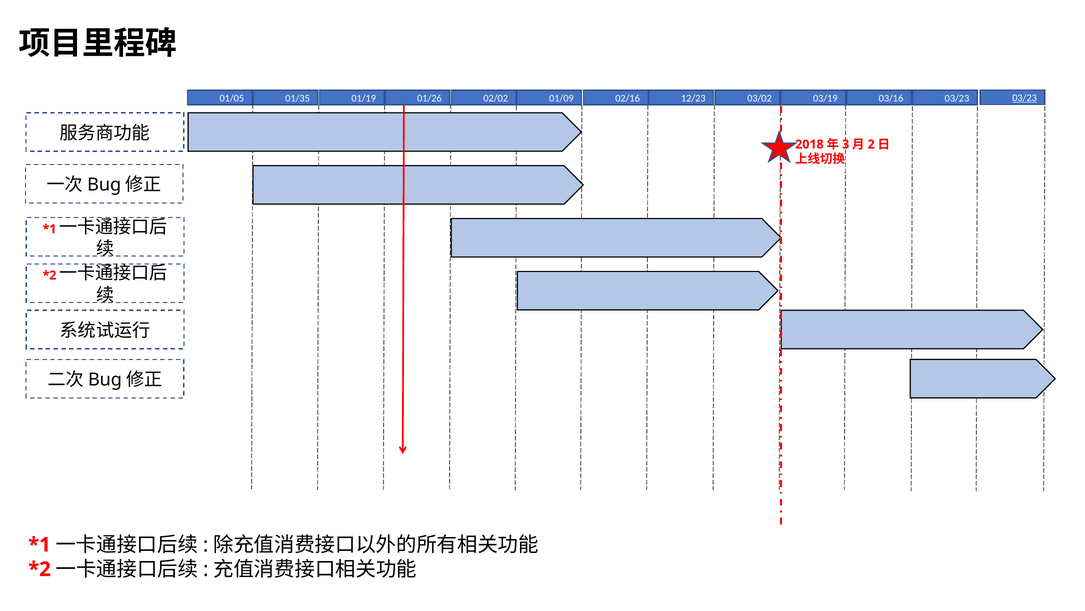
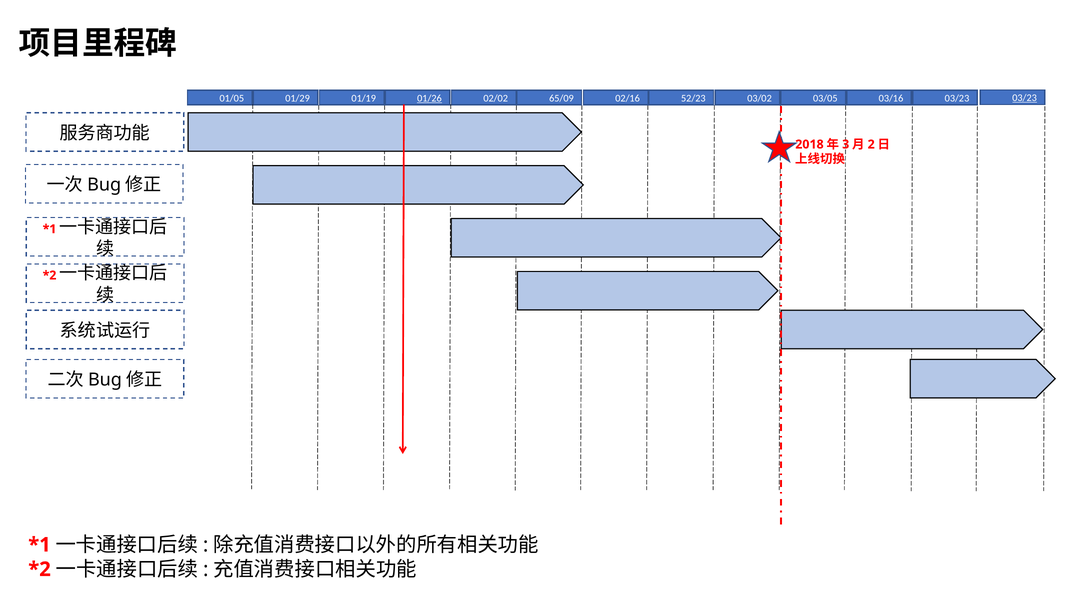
01/35: 01/35 -> 01/29 (298, 98)
01/26 underline: none -> present (429, 98)
01/09: 01/09 -> 65/09 (561, 98)
12/23: 12/23 -> 52/23 (693, 98)
03/19: 03/19 -> 03/05 (825, 98)
